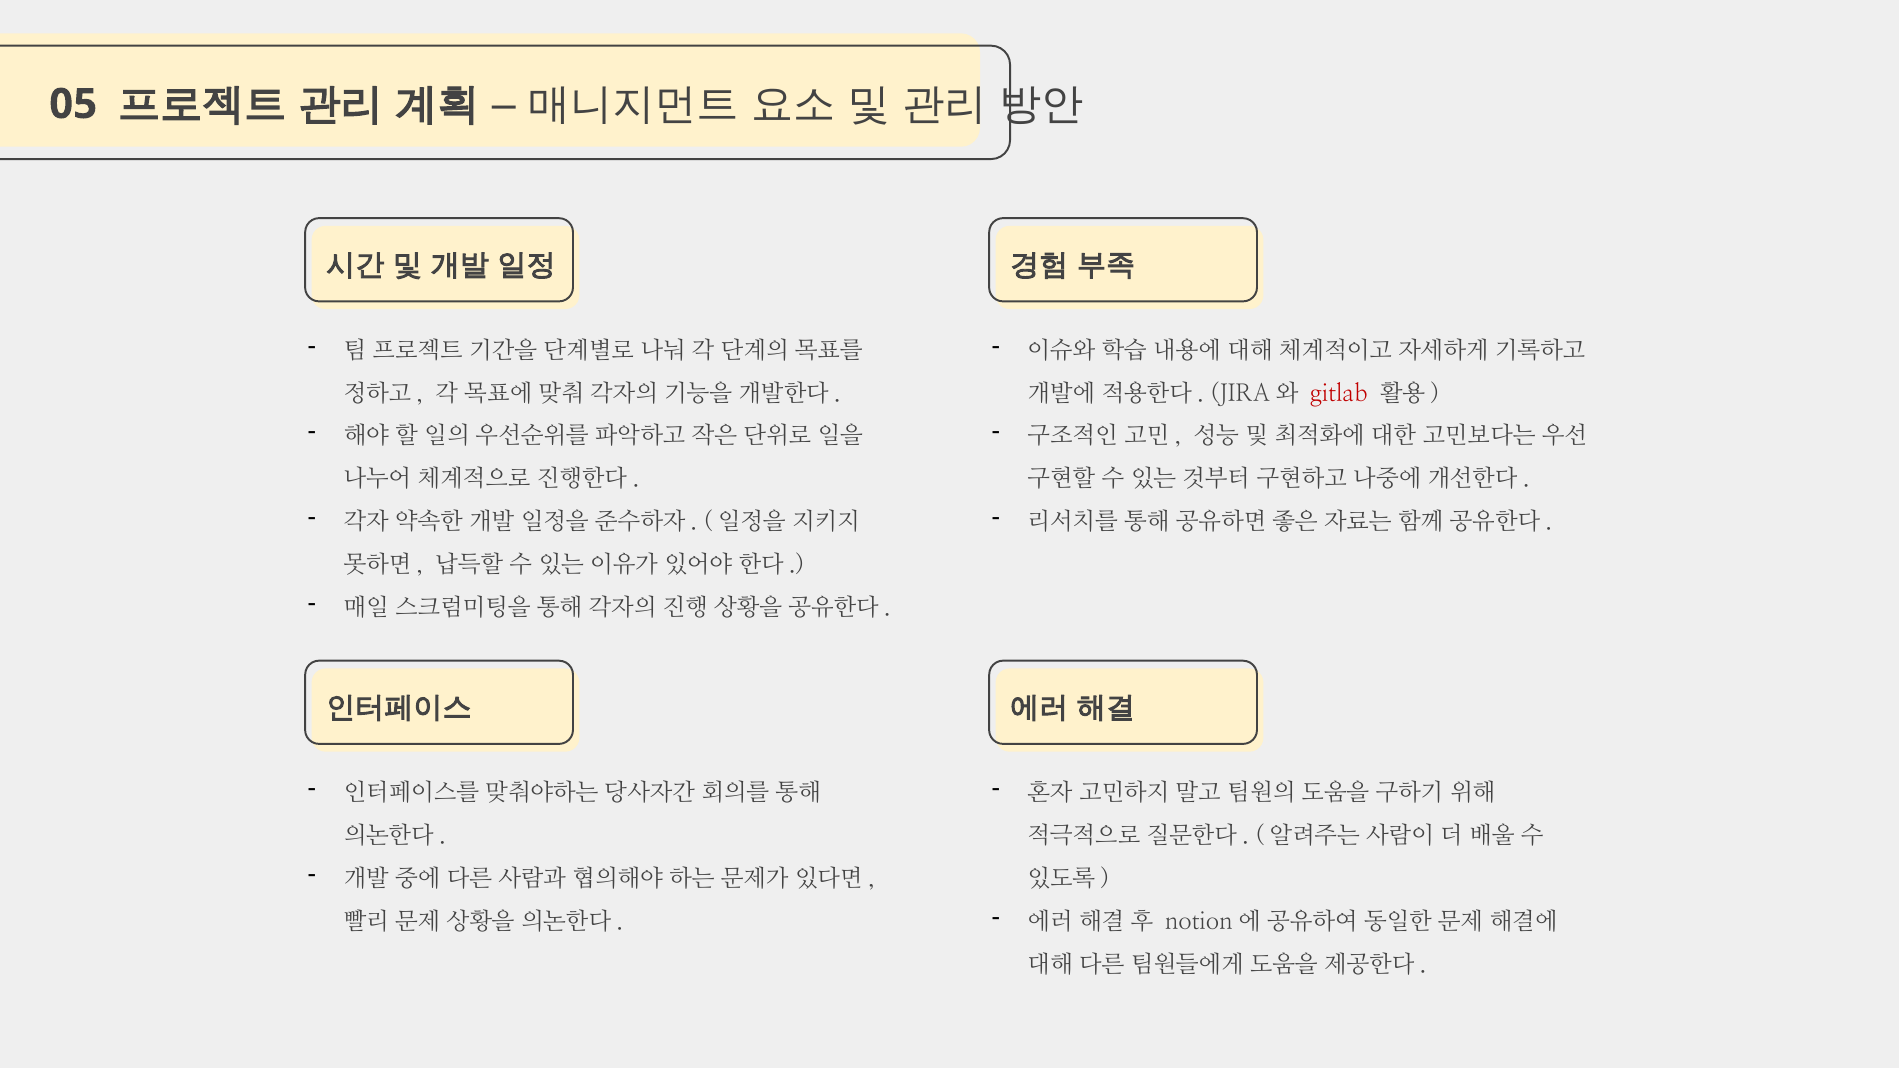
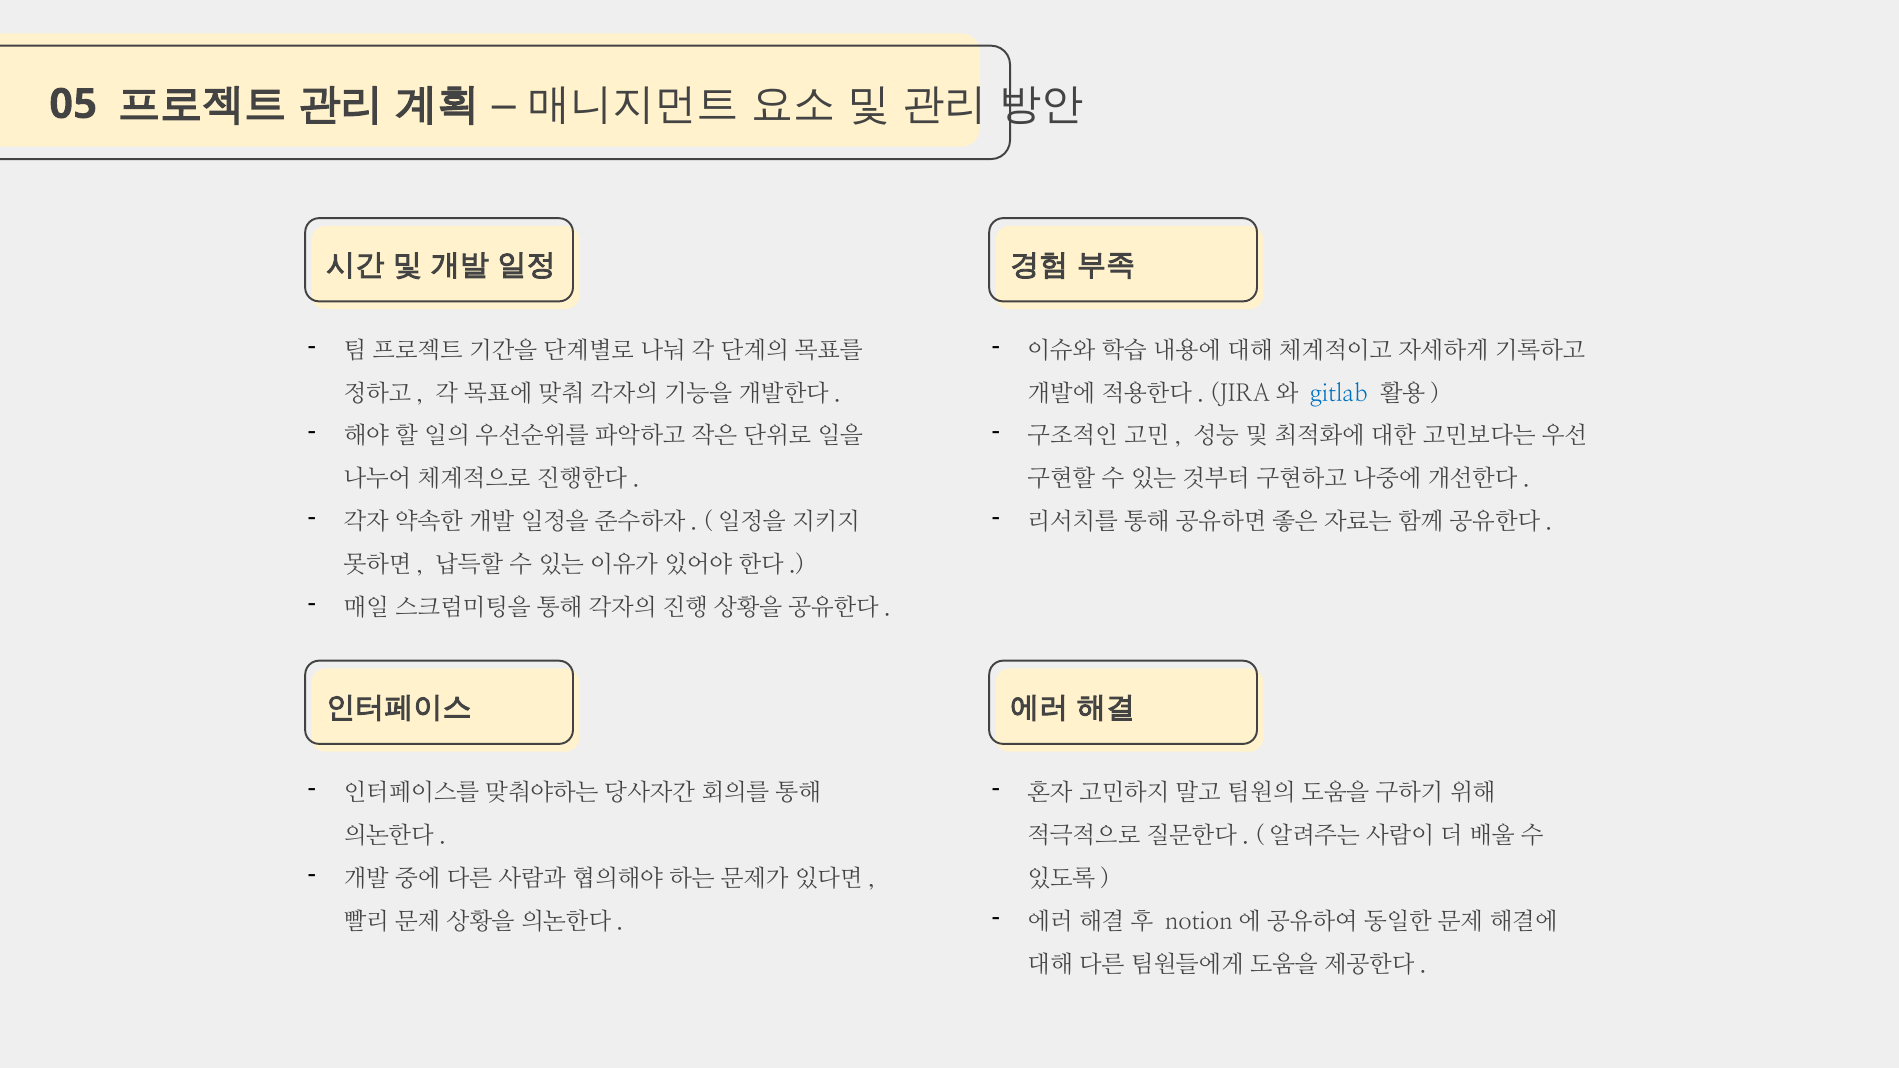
gitlab colour: red -> blue (1339, 393)
